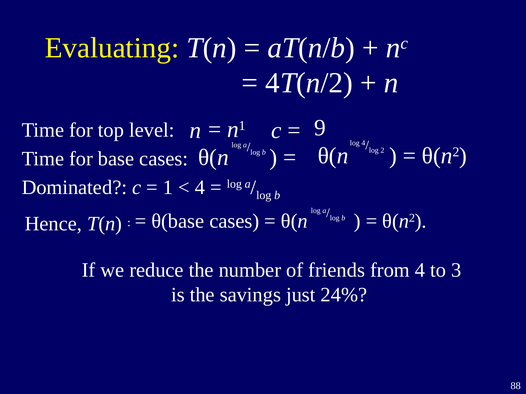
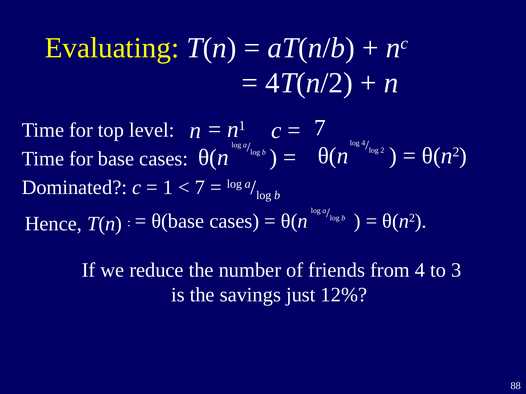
n1 9: 9 -> 7 (320, 128)
4: 4 -> 7 (200, 188)
24%: 24% -> 12% (344, 295)
